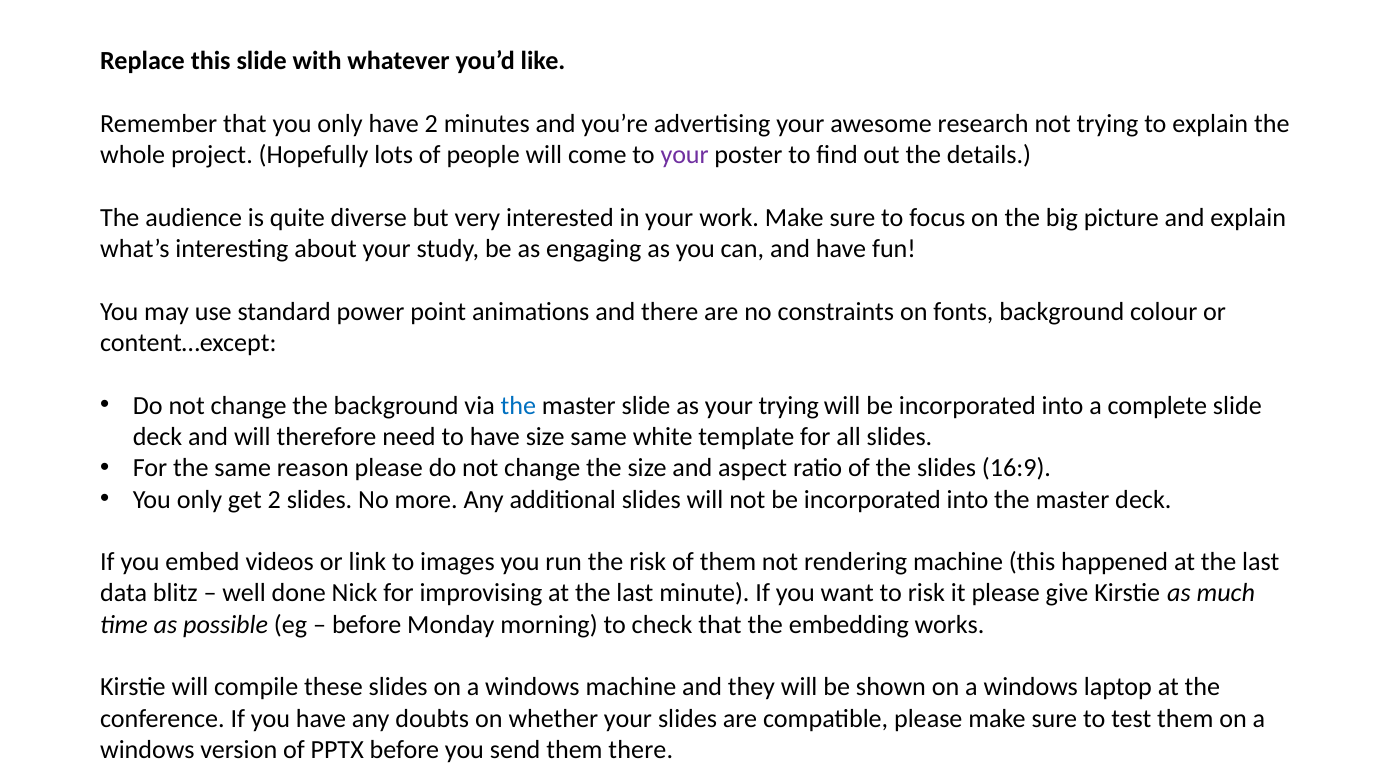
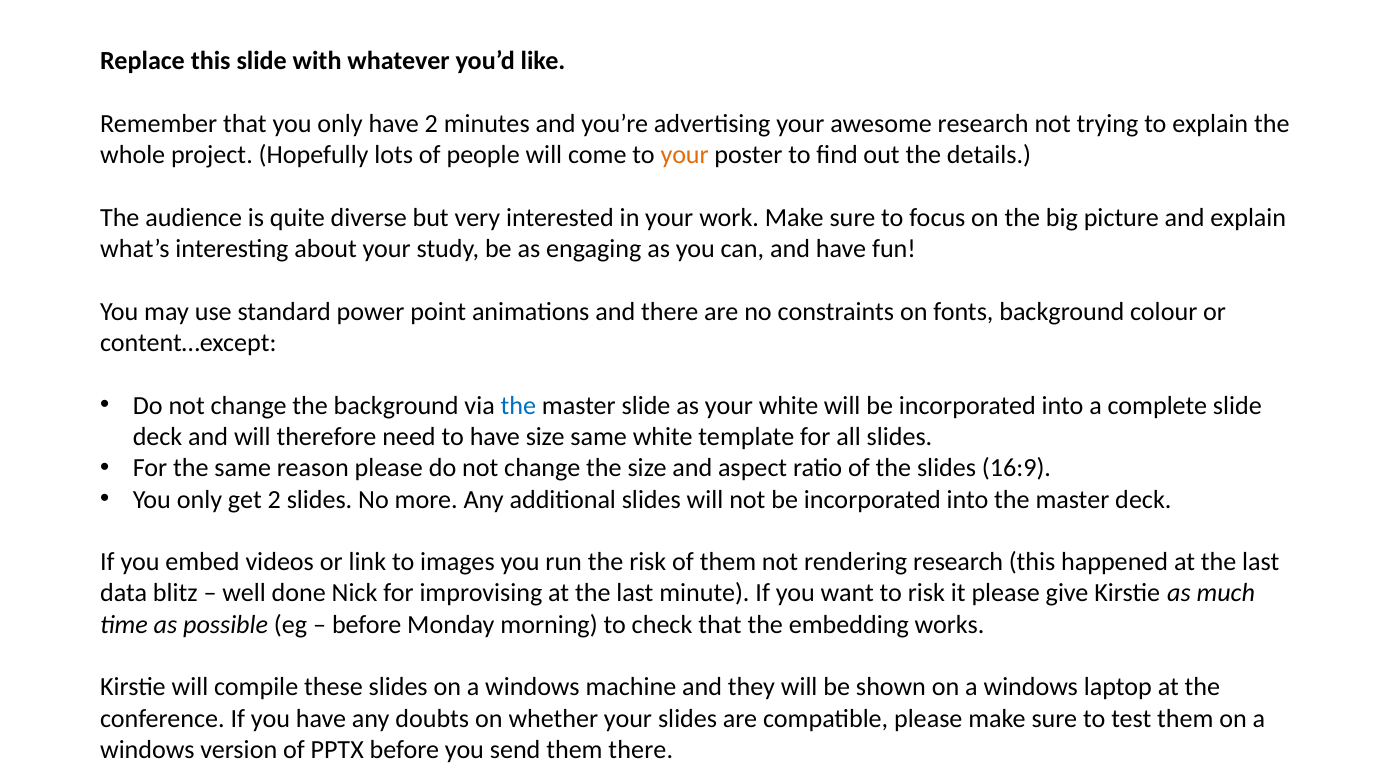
your colour: purple -> orange (685, 155)
your trying: trying -> white (789, 406)
rendering machine: machine -> research (958, 562)
